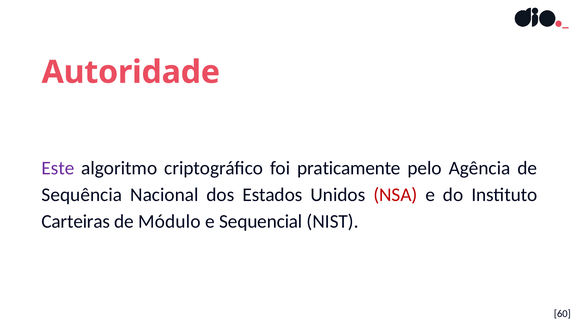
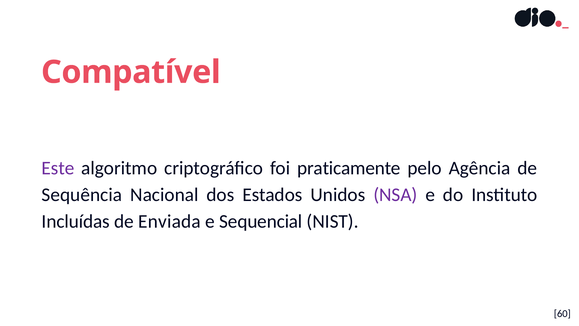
Autoridade: Autoridade -> Compatível (131, 72)
NSA colour: red -> purple (395, 194)
Carteiras: Carteiras -> Incluídas (76, 221)
Módulo: Módulo -> Enviada (169, 221)
